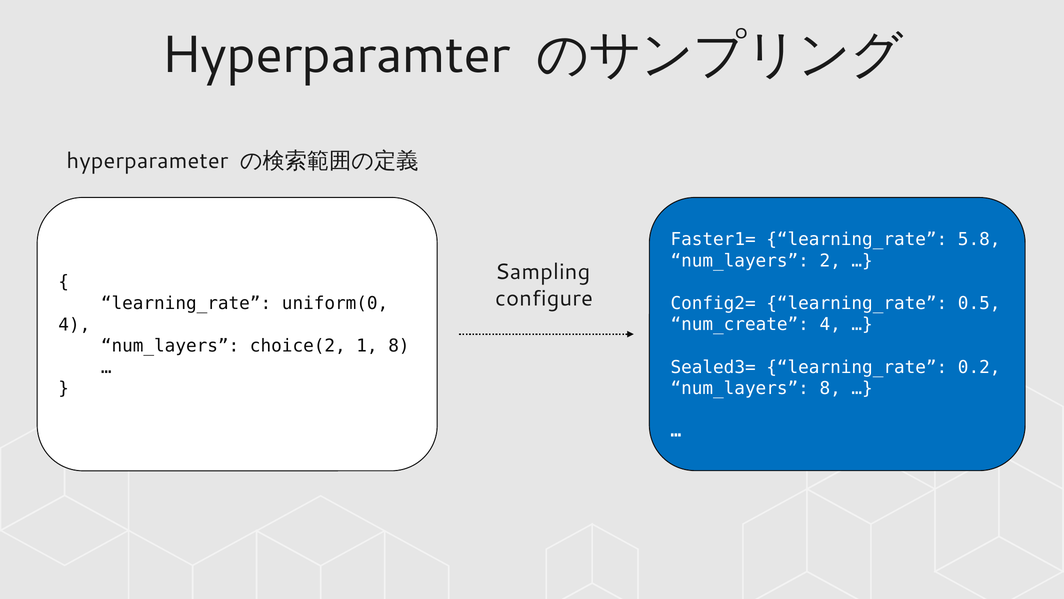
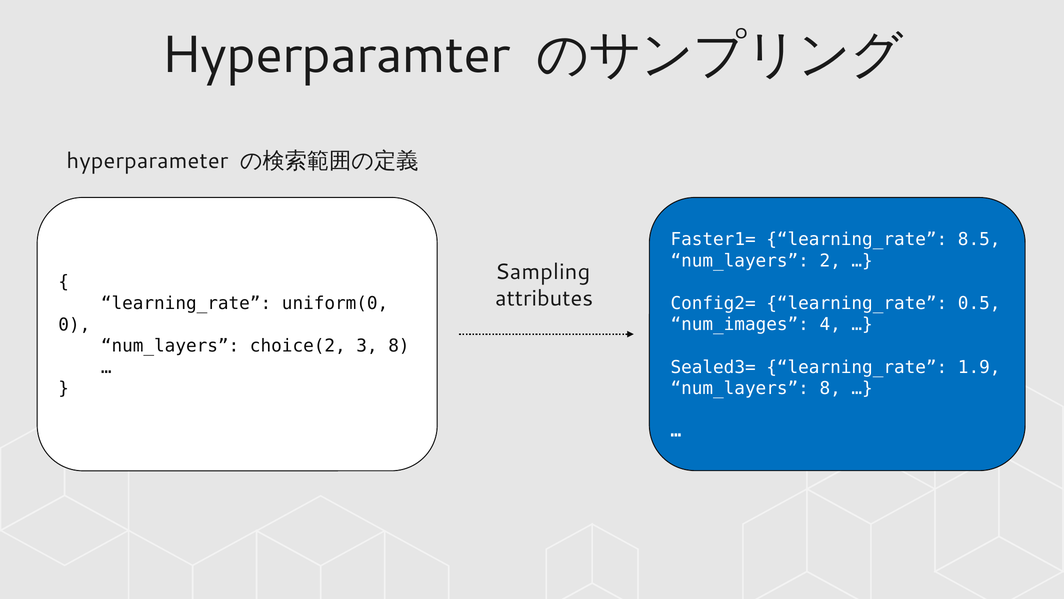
5.8: 5.8 -> 8.5 (979, 239)
configure: configure -> attributes (544, 298)
4: 4 -> 0 (74, 324)
num_create: num_create -> num_images (740, 324)
1: 1 -> 3 (367, 346)
0.2: 0.2 -> 1.9 (979, 367)
